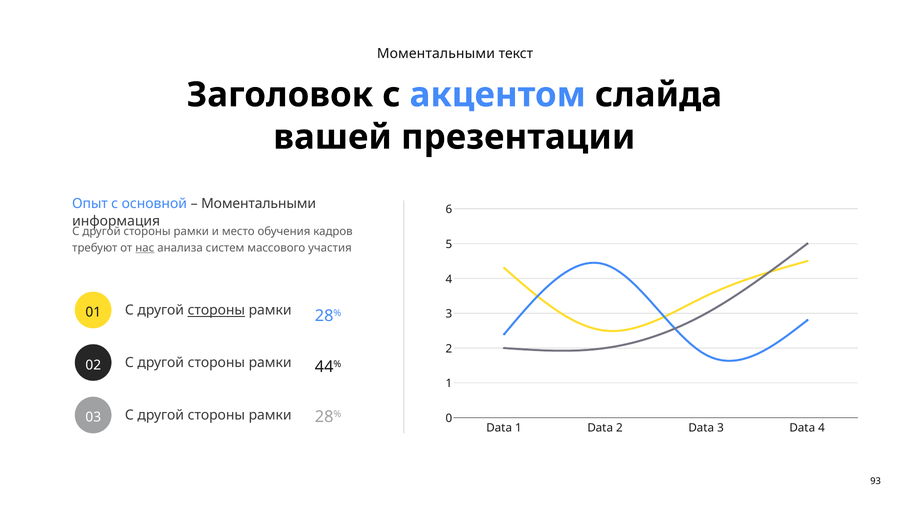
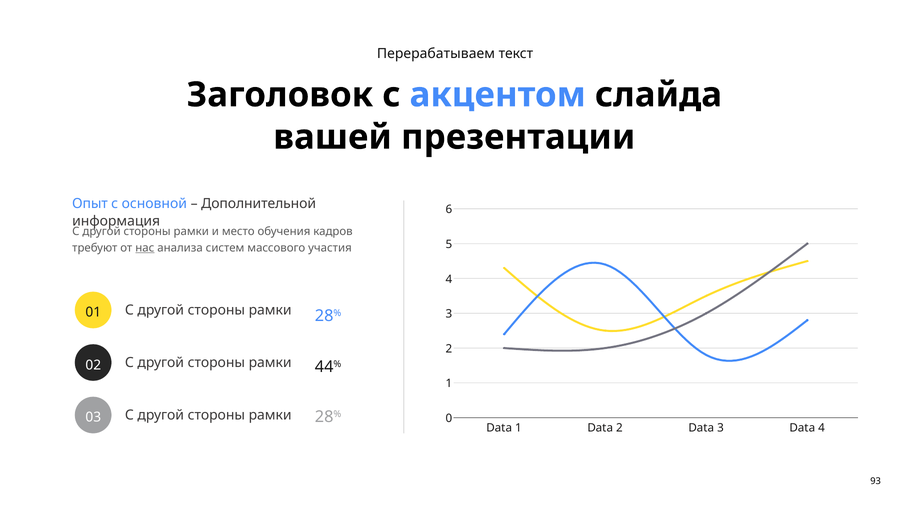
Моментальными: Моментальными -> Перерабатываем (436, 54)
Моментальными: Моментальными -> Дополнительной (259, 204)
стороны underline: present -> none (216, 311)
